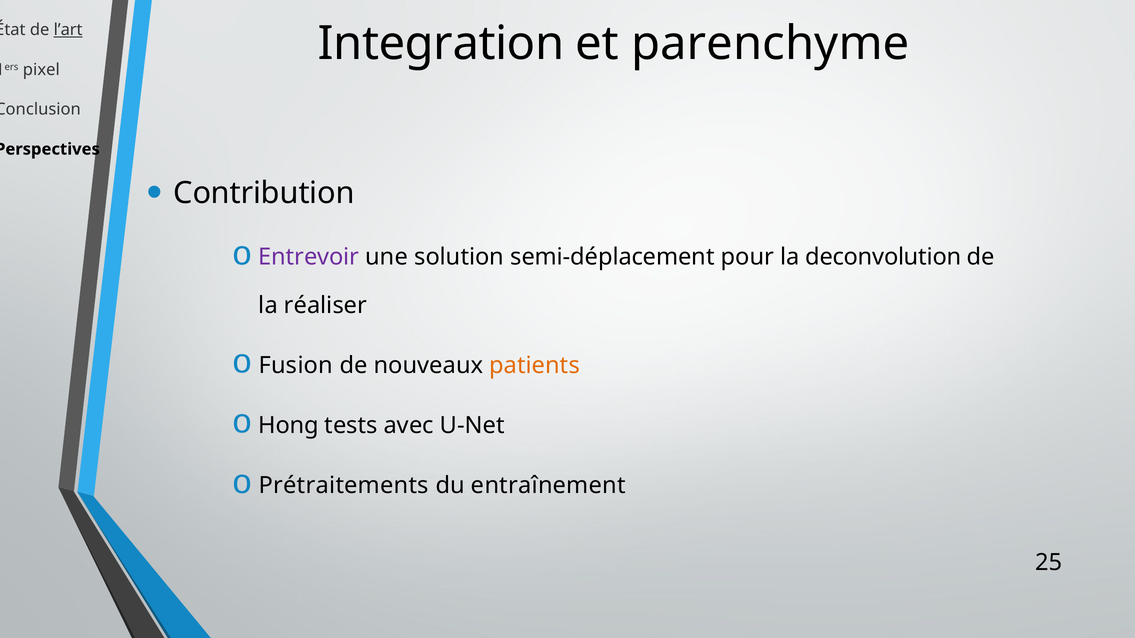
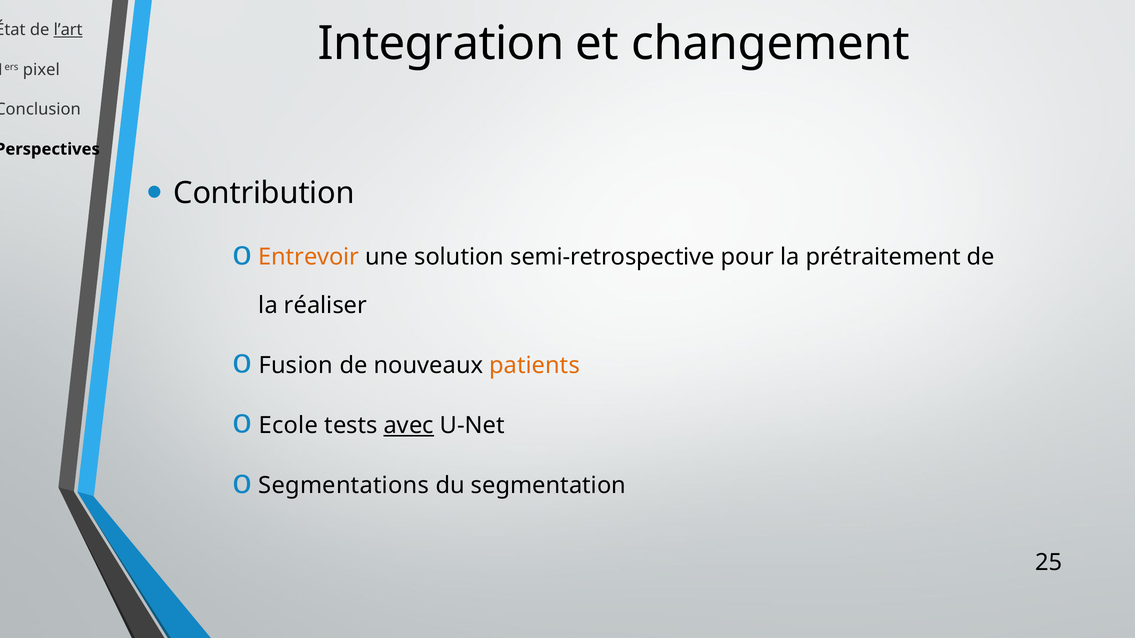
parenchyme: parenchyme -> changement (770, 44)
Entrevoir colour: purple -> orange (309, 257)
semi-déplacement: semi-déplacement -> semi-retrospective (612, 257)
deconvolution: deconvolution -> prétraitement (883, 257)
Hong: Hong -> Ecole (288, 426)
avec underline: none -> present (409, 426)
Prétraitements: Prétraitements -> Segmentations (344, 486)
entraînement: entraînement -> segmentation (548, 486)
